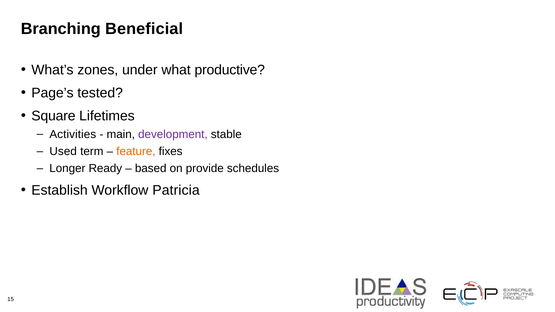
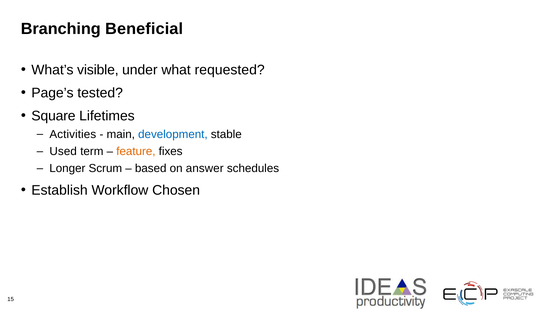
zones: zones -> visible (98, 70)
productive: productive -> requested (230, 70)
development colour: purple -> blue (173, 134)
Ready: Ready -> Scrum (105, 169)
provide: provide -> answer (205, 169)
Patricia: Patricia -> Chosen (176, 190)
